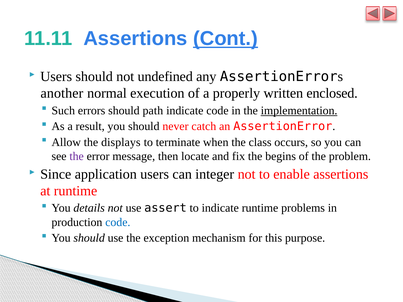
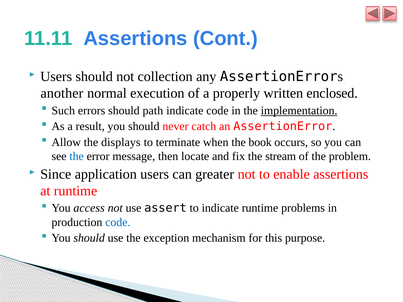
Cont underline: present -> none (226, 39)
undefined: undefined -> collection (165, 77)
class: class -> book (260, 142)
the colour: purple -> blue (77, 157)
begins: begins -> stream (281, 157)
integer: integer -> greater (215, 174)
details: details -> access (89, 208)
